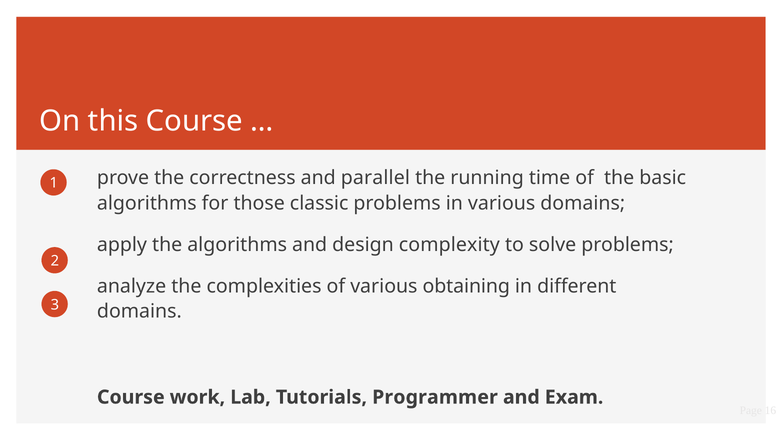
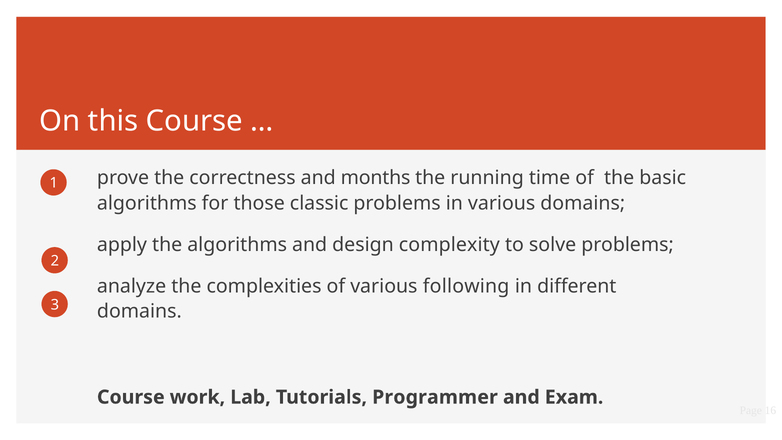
parallel: parallel -> months (376, 178)
obtaining: obtaining -> following (466, 286)
